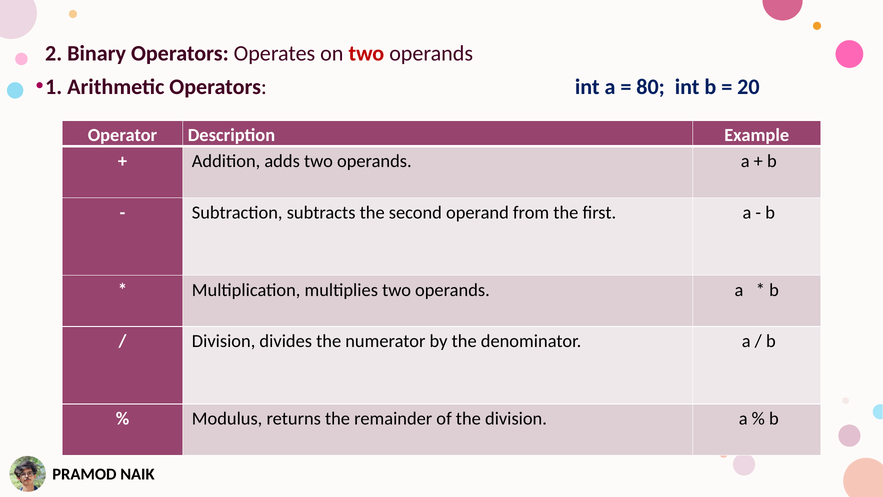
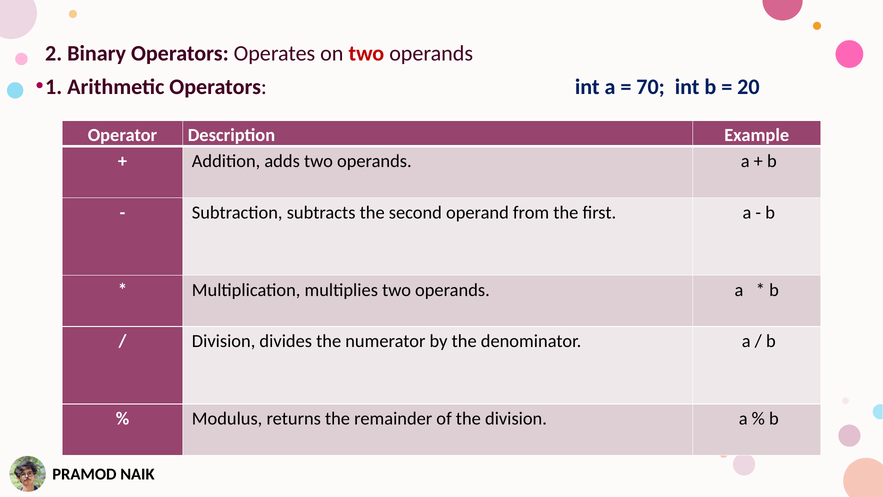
80: 80 -> 70 (651, 87)
